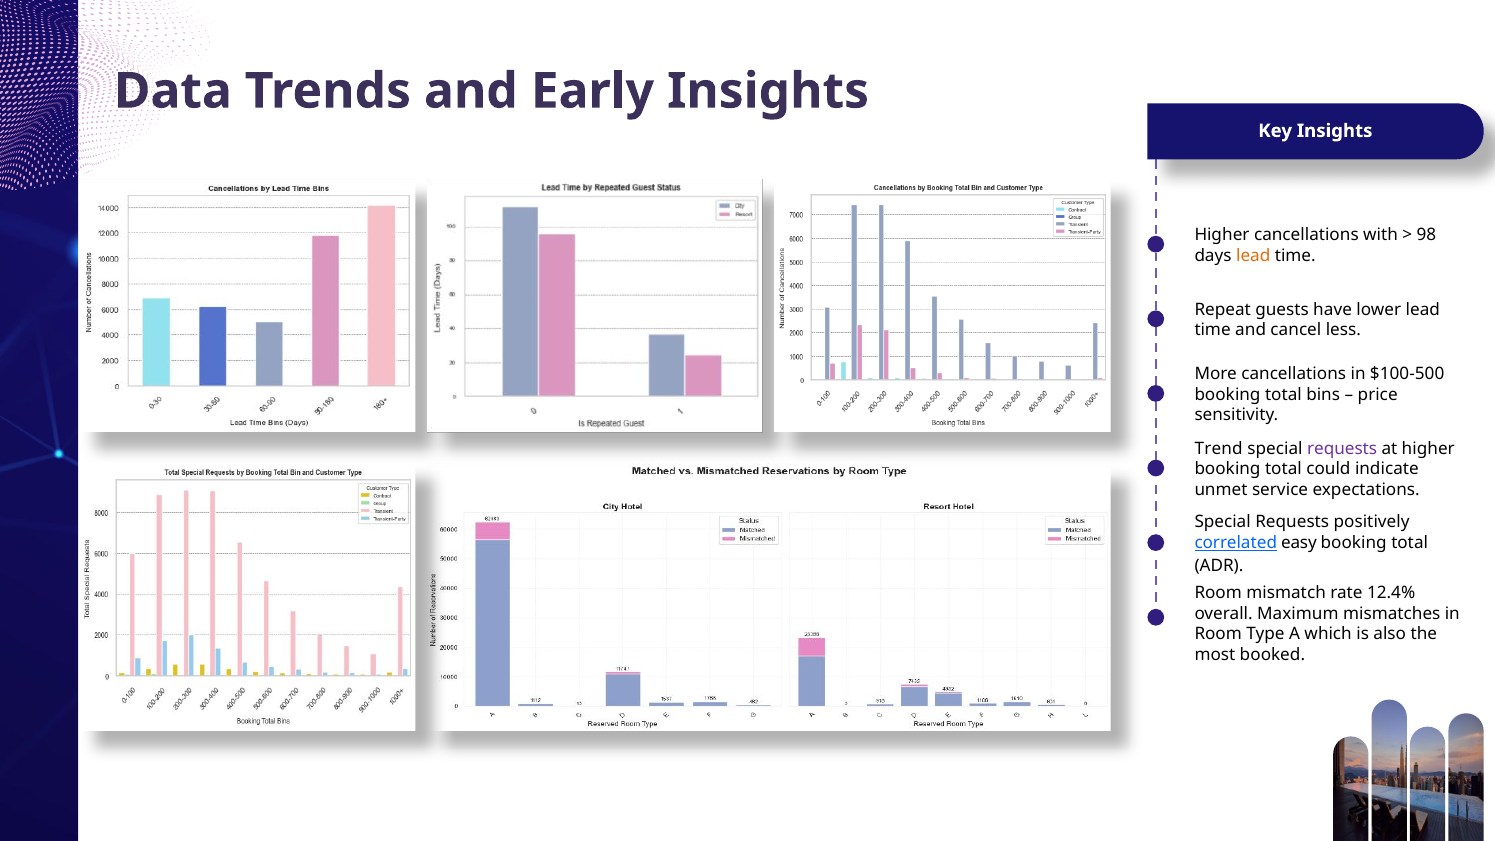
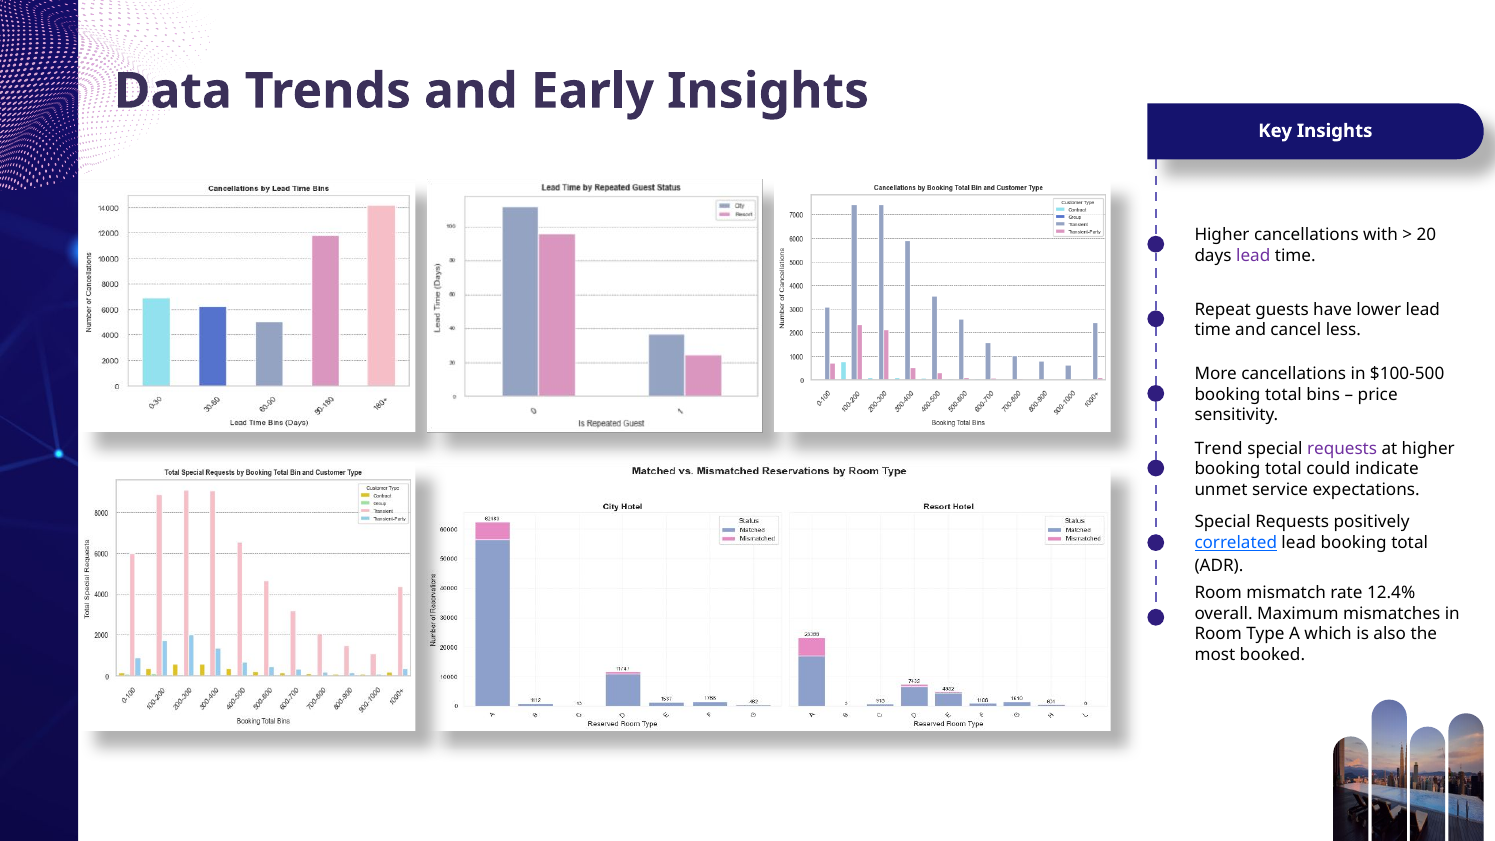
98: 98 -> 20 (1426, 235)
lead colour: orange -> purple (1253, 256)
correlated easy: easy -> lead (1299, 542)
